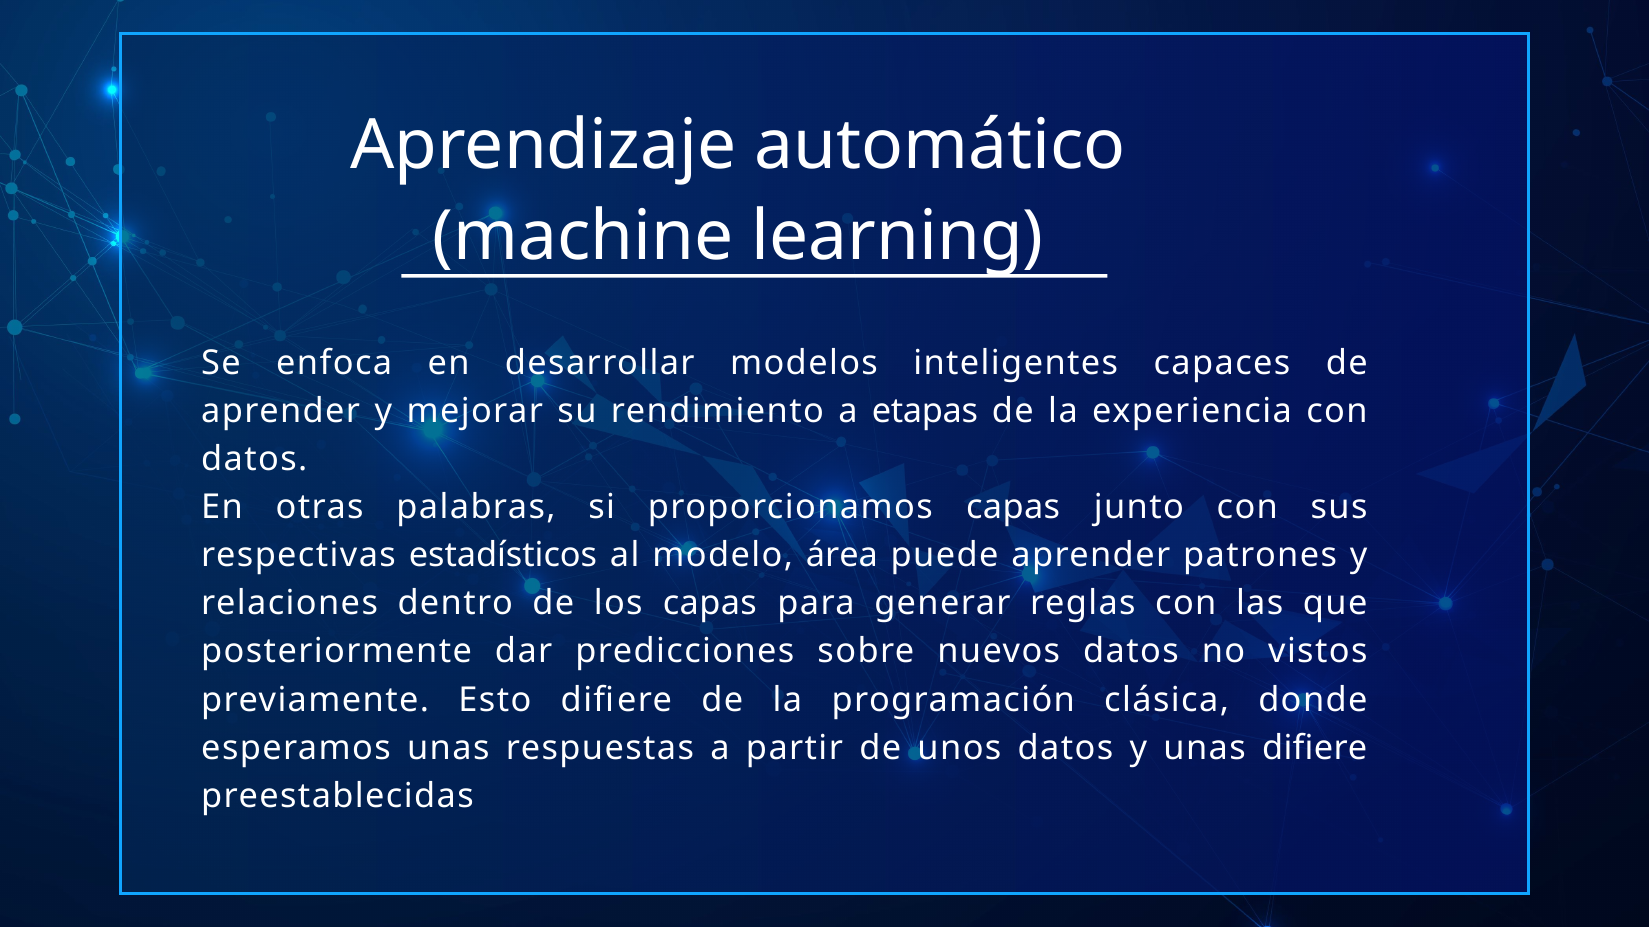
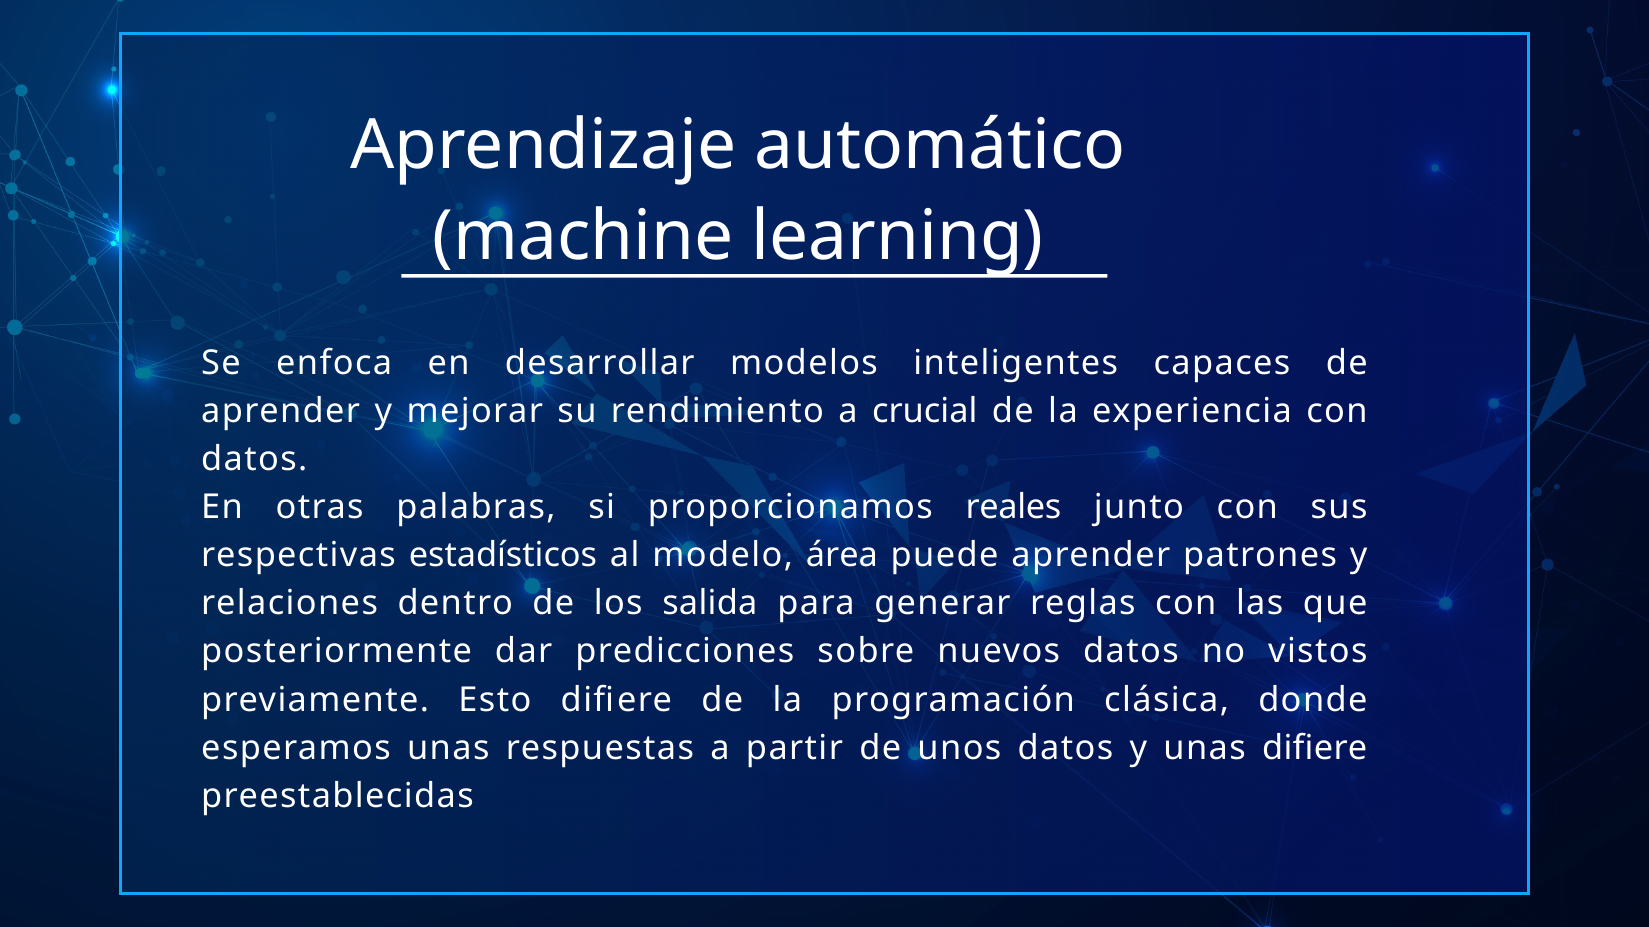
etapas: etapas -> crucial (925, 411)
proporcionamos capas: capas -> reales (1013, 508)
los capas: capas -> salida (710, 604)
